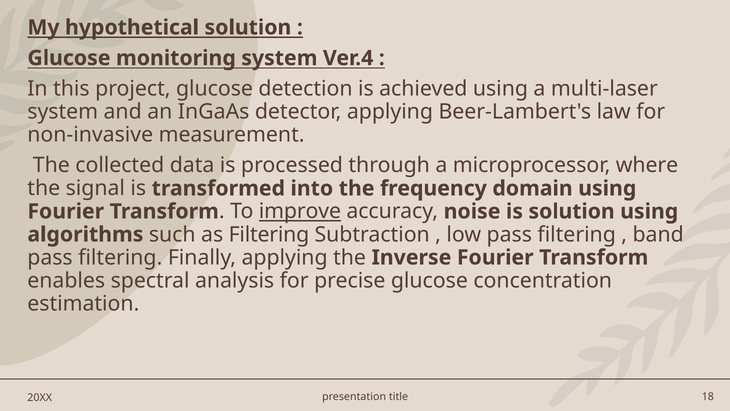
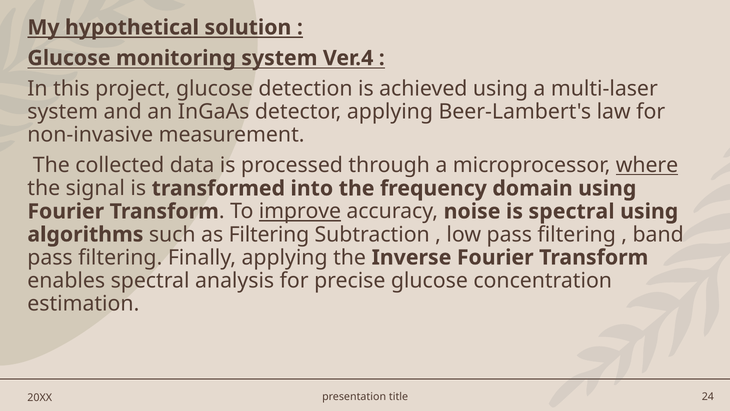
where underline: none -> present (647, 165)
is solution: solution -> spectral (572, 211)
18: 18 -> 24 (708, 396)
